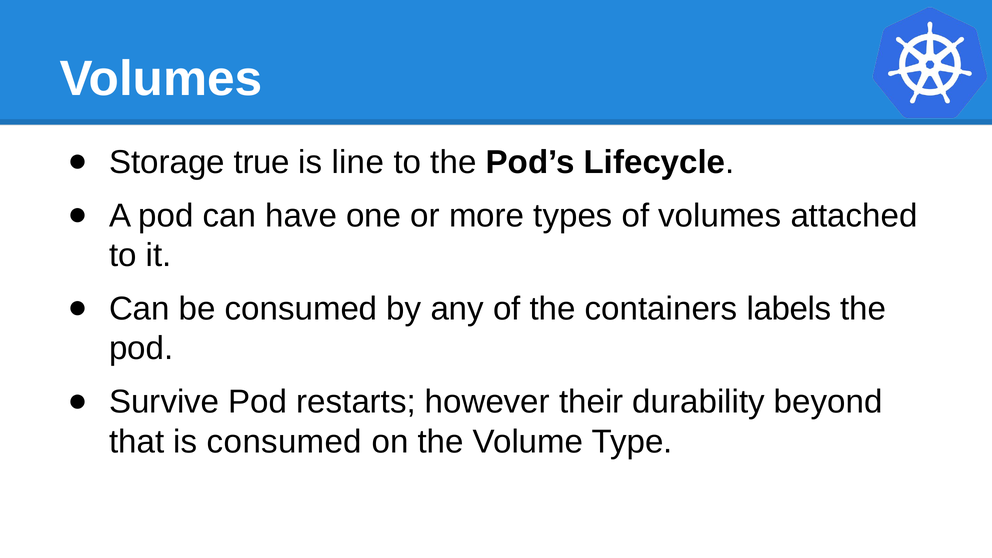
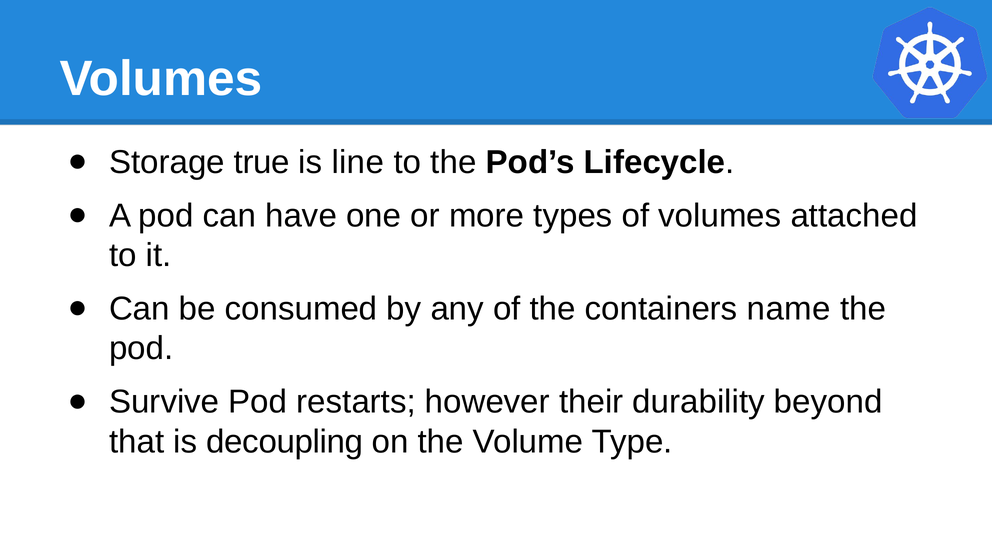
labels: labels -> name (789, 309)
is consumed: consumed -> decoupling (285, 442)
